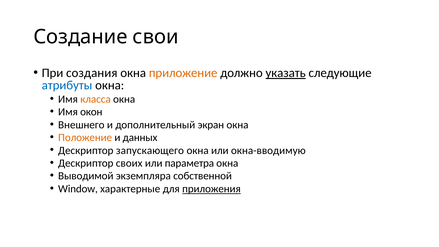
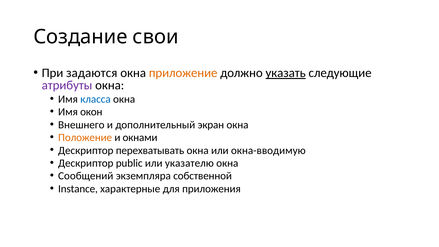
создания: создания -> задаются (92, 73)
атрибуты colour: blue -> purple (67, 85)
класса colour: orange -> blue (95, 99)
данных: данных -> окнами (140, 138)
запускающего: запускающего -> перехватывать (150, 150)
своих: своих -> public (129, 163)
параметра: параметра -> указателю (189, 163)
Выводимой: Выводимой -> Сообщений (86, 176)
Window: Window -> Instance (78, 189)
приложения underline: present -> none (211, 189)
